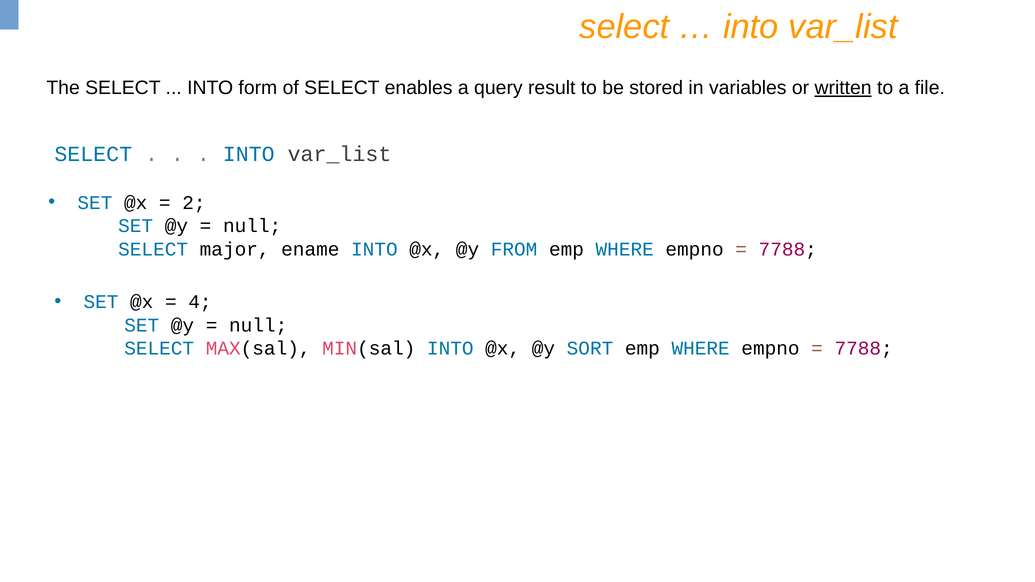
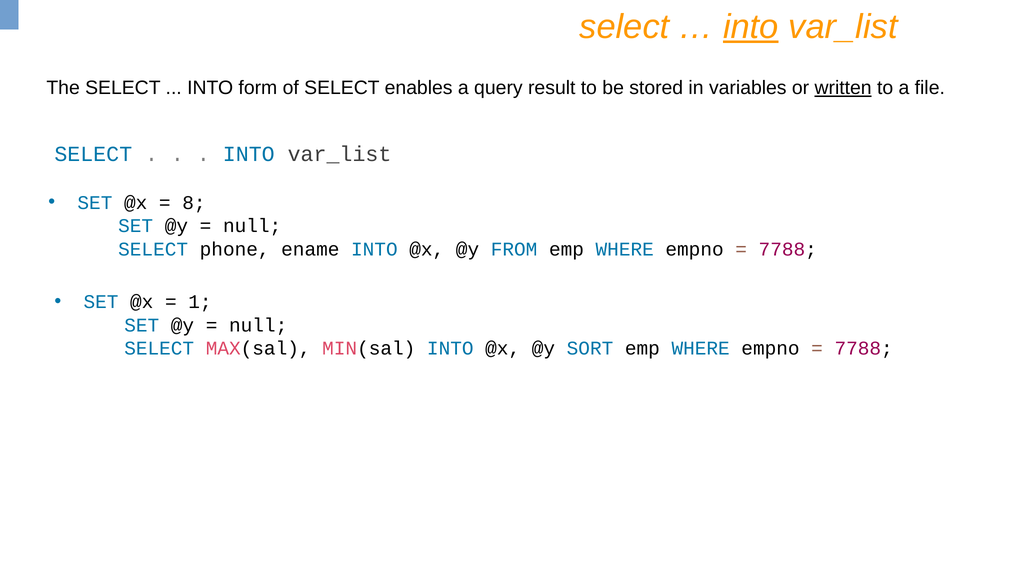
into underline: none -> present (751, 27)
2: 2 -> 8 (194, 203)
major: major -> phone (235, 249)
4: 4 -> 1 (200, 302)
